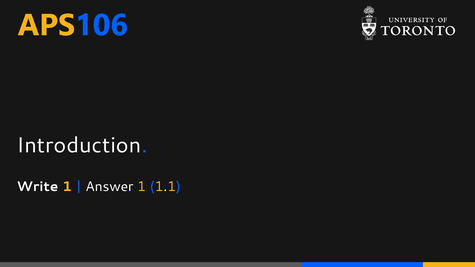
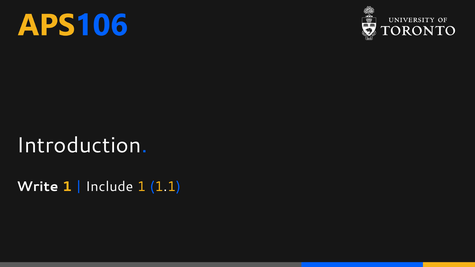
Answer: Answer -> Include (109, 187)
